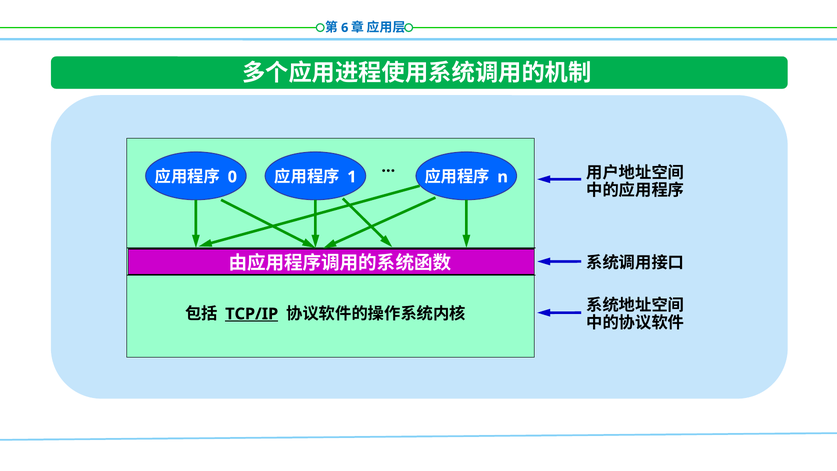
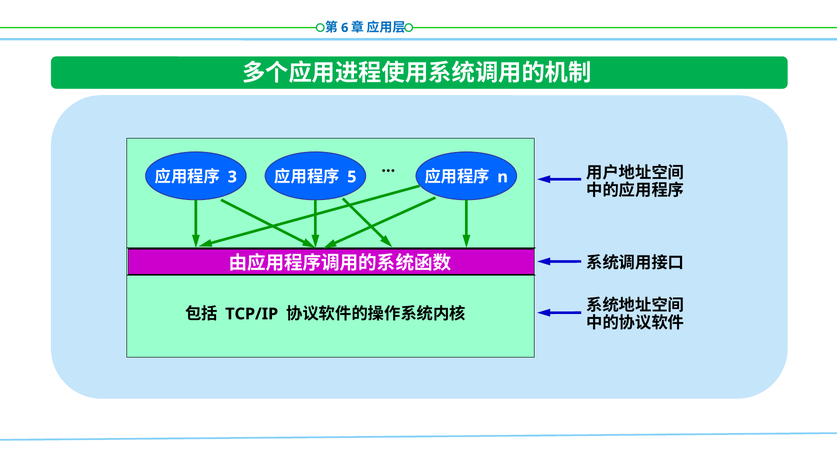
0: 0 -> 3 (232, 177)
1: 1 -> 5 (352, 177)
TCP/IP underline: present -> none (252, 314)
